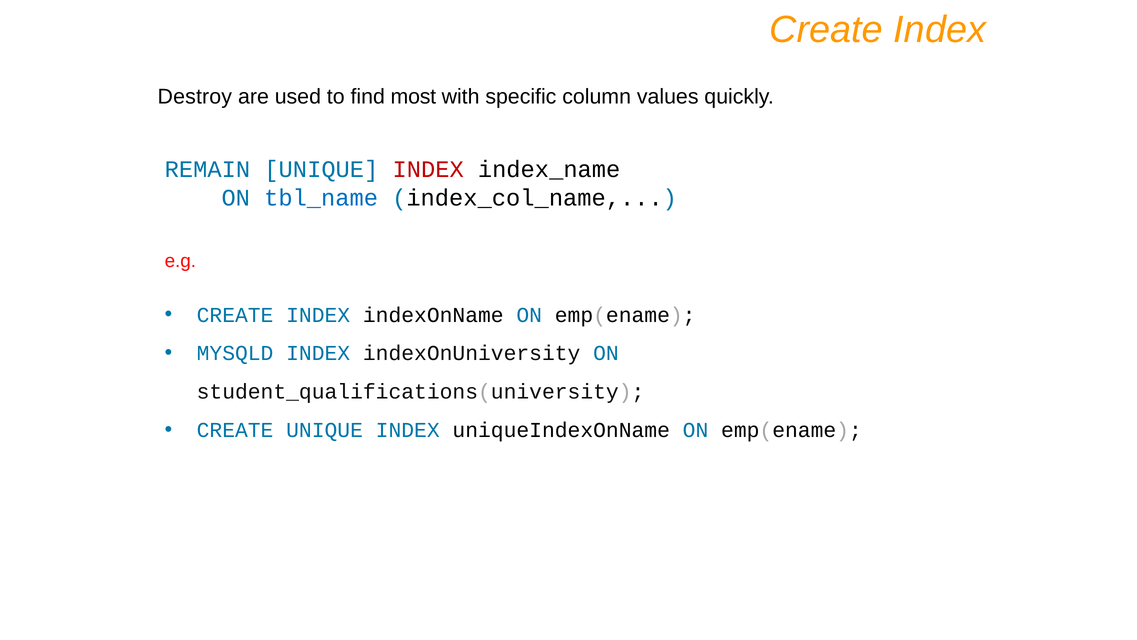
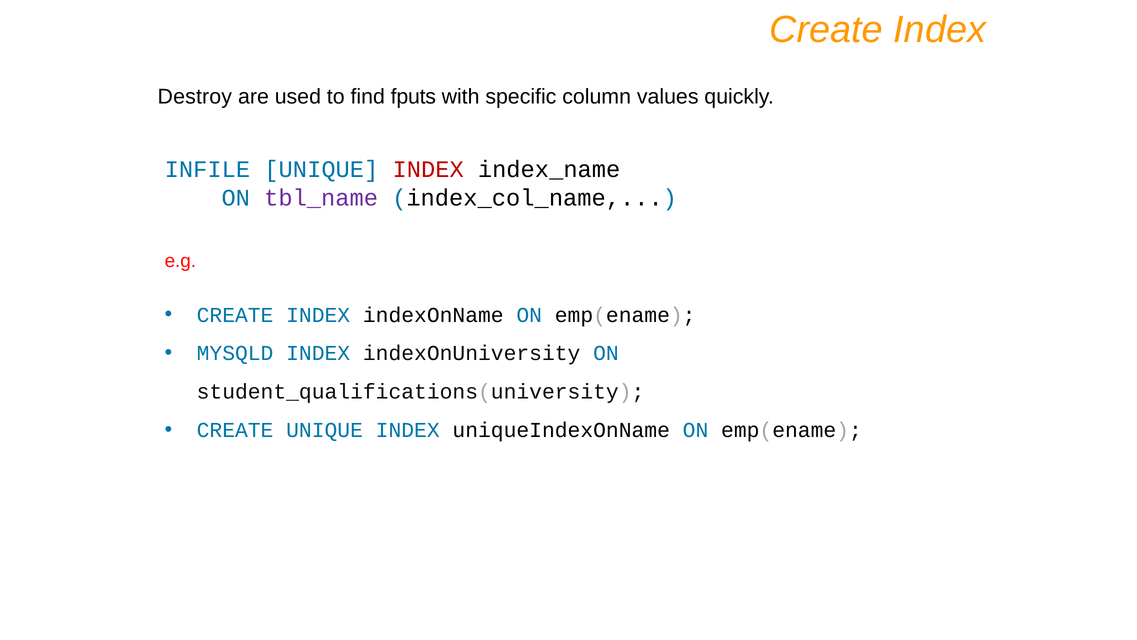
most: most -> fputs (413, 97)
REMAIN: REMAIN -> INFILE (207, 169)
tbl_name colour: blue -> purple (321, 198)
